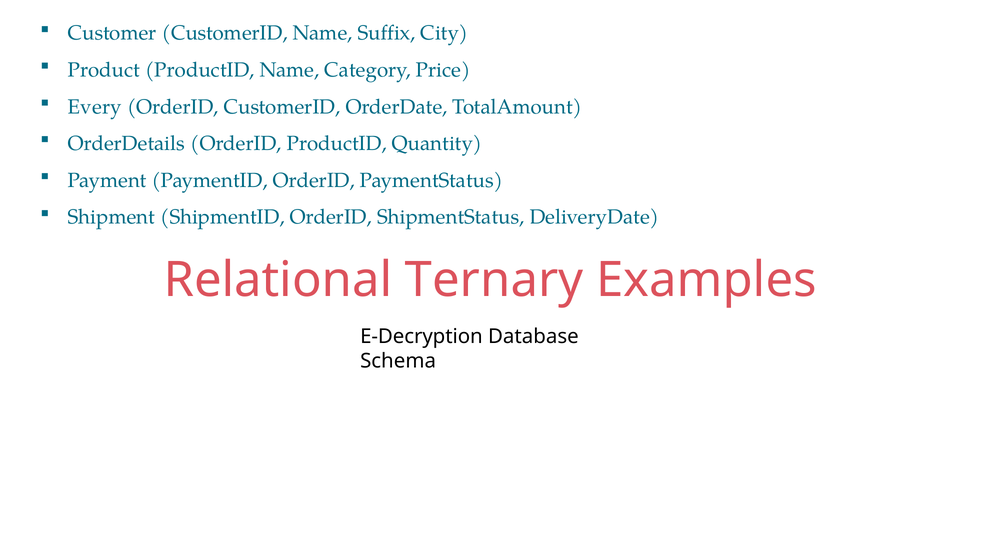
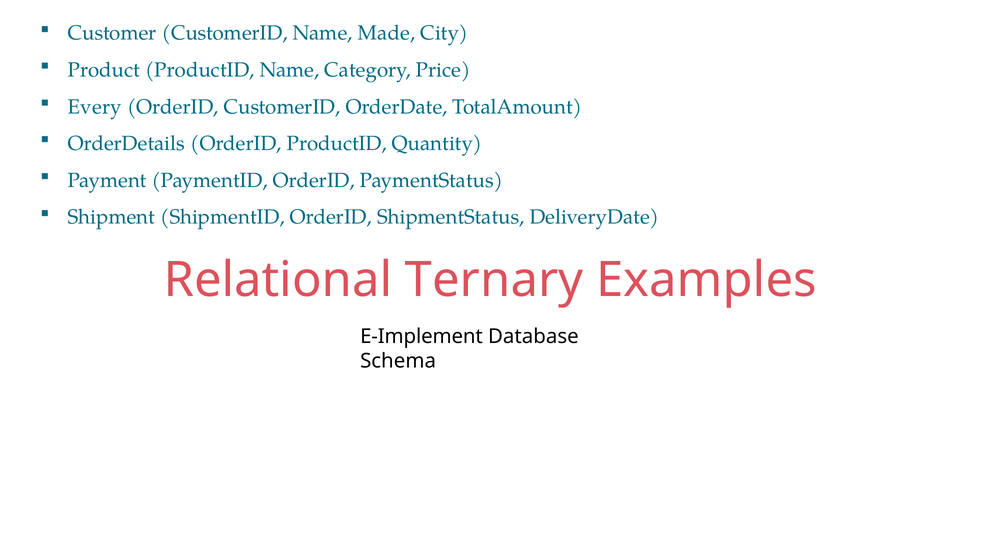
Suffix: Suffix -> Made (386, 33)
E-Decryption: E-Decryption -> E-Implement (421, 336)
